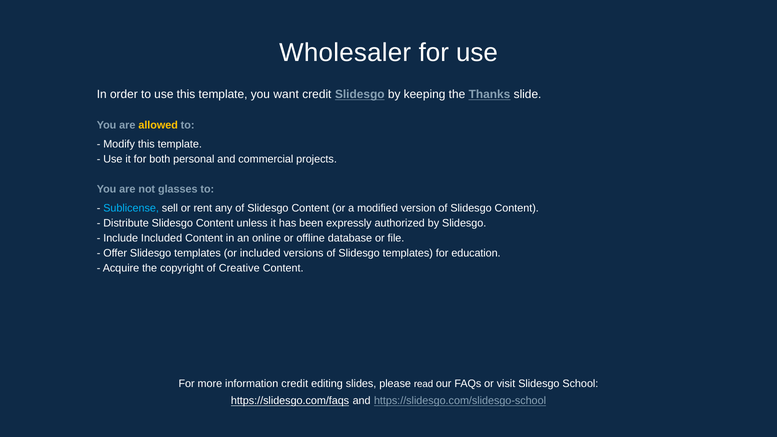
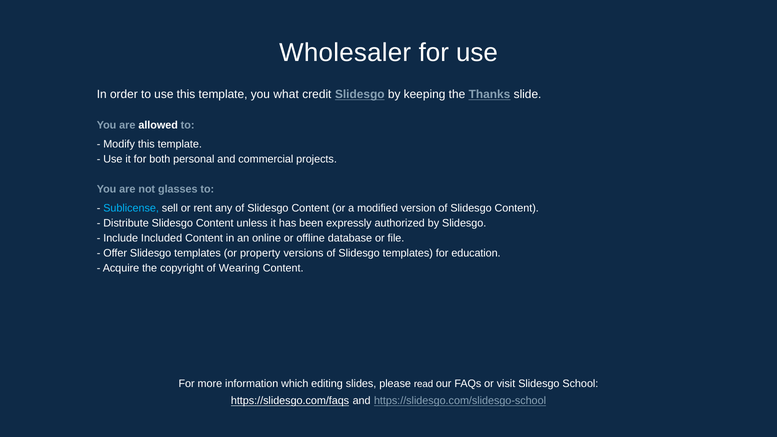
want: want -> what (286, 95)
allowed colour: yellow -> white (158, 125)
or included: included -> property (260, 253)
Creative: Creative -> Wearing (239, 268)
information credit: credit -> which (295, 384)
